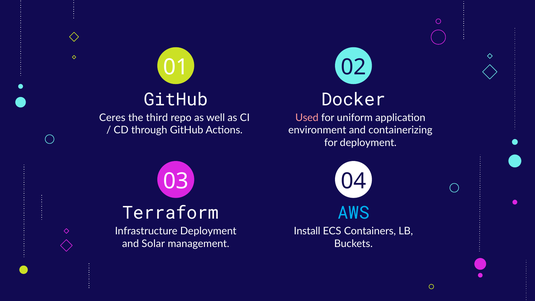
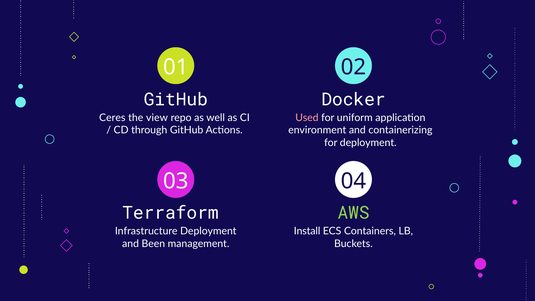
third: third -> view (157, 118)
AWS colour: light blue -> light green (353, 213)
Solar: Solar -> Been (153, 244)
